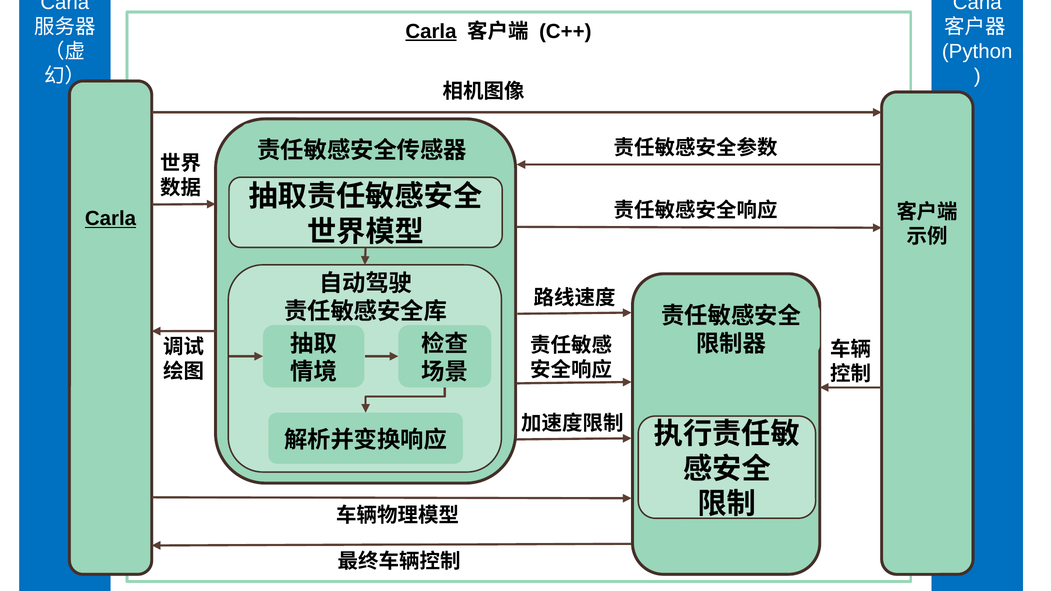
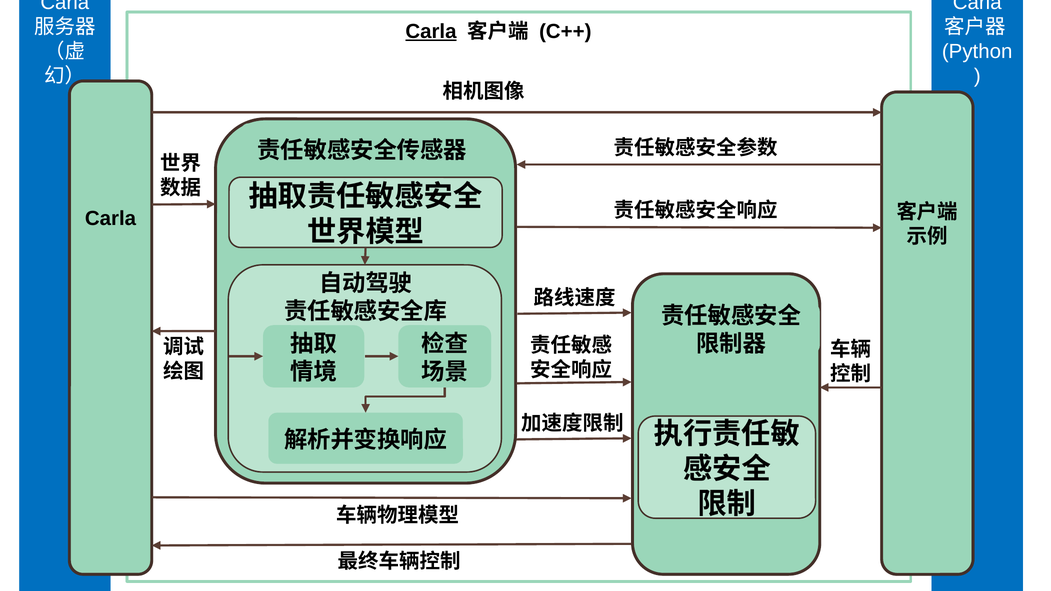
Carla underline: present -> none (110, 219)
